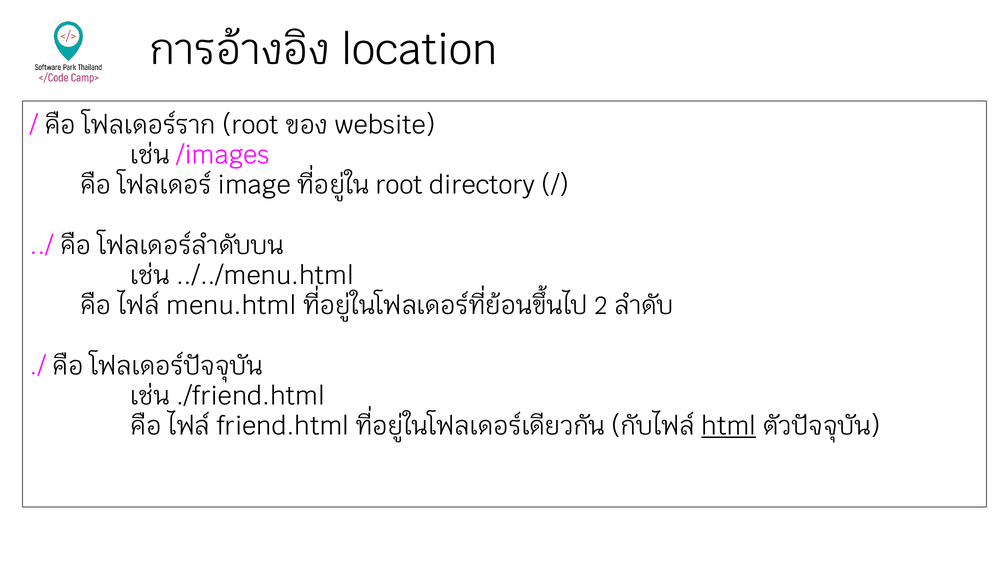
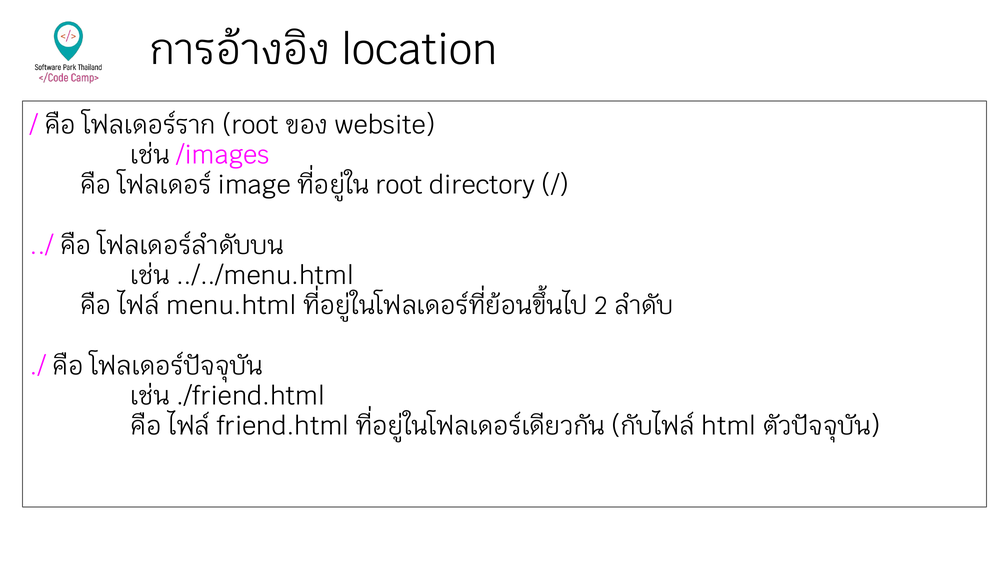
html underline: present -> none (729, 427)
